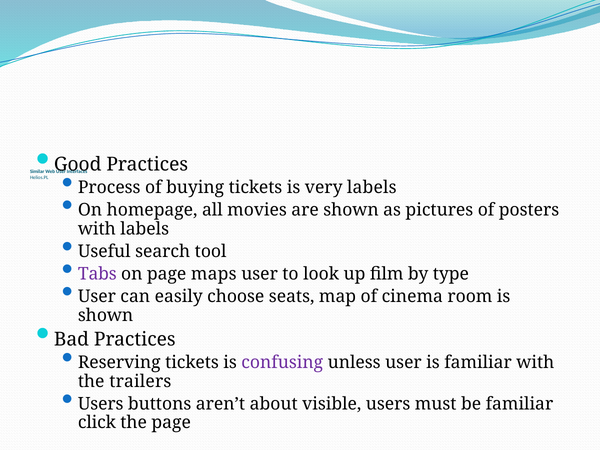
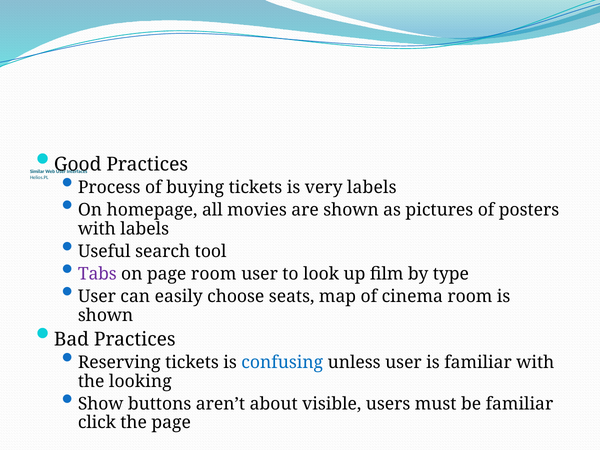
page maps: maps -> room (214, 274)
confusing colour: purple -> blue (282, 362)
trailers: trailers -> looking (140, 381)
Users: Users -> Show (101, 404)
